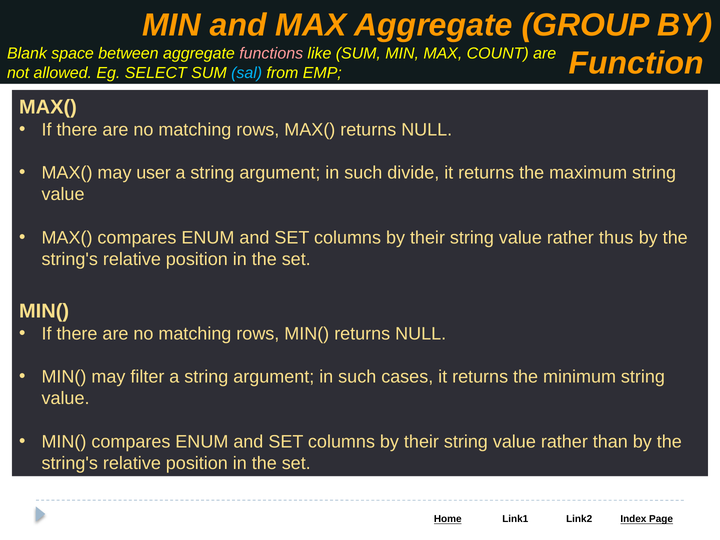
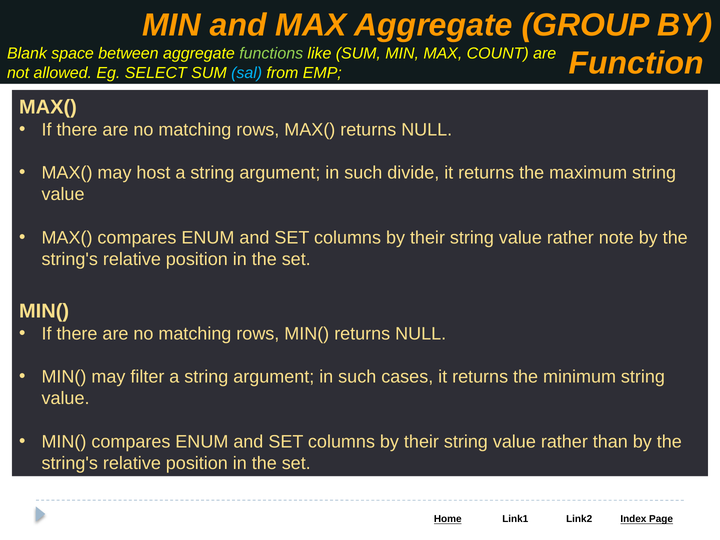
functions colour: pink -> light green (271, 54)
user: user -> host (153, 173)
thus: thus -> note (616, 238)
